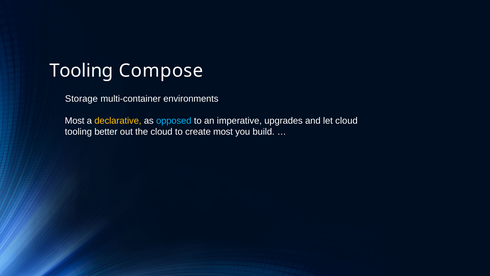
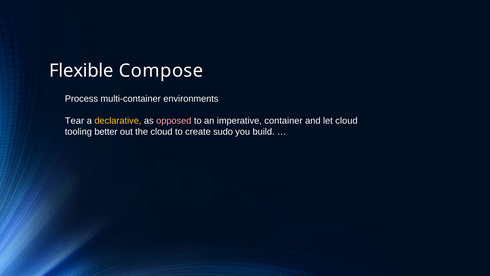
Tooling: Tooling -> Flexible (81, 71)
Storage: Storage -> Process (81, 99)
Most: Most -> Tear (75, 121)
opposed colour: light blue -> pink (174, 121)
upgrades: upgrades -> container (284, 121)
create most: most -> sudo (223, 132)
